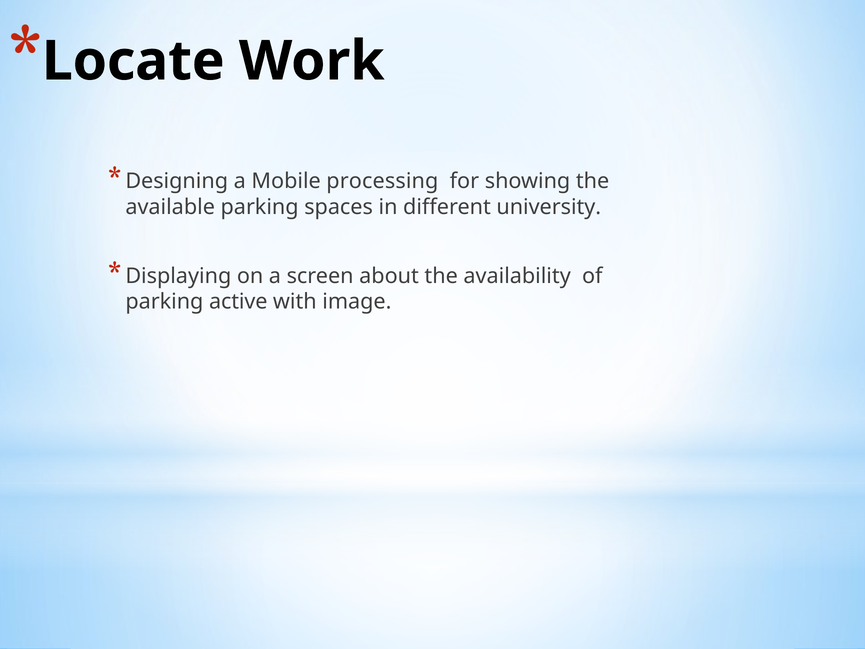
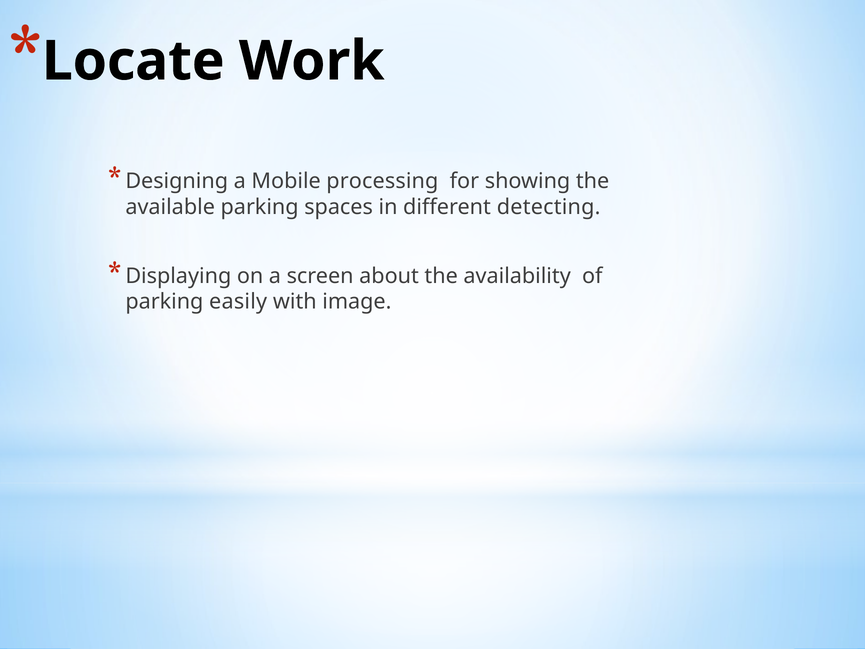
university: university -> detecting (549, 207)
active: active -> easily (238, 302)
